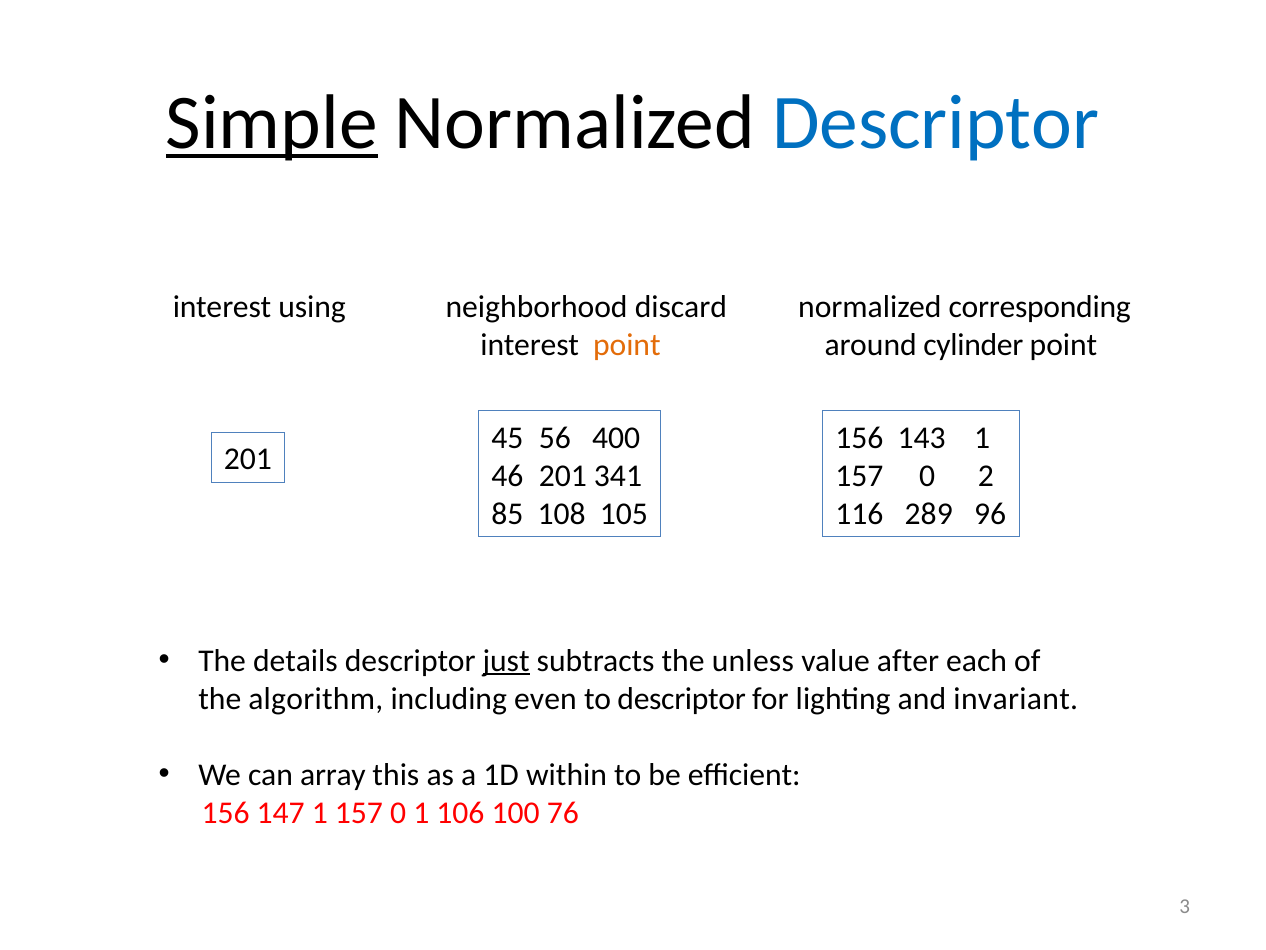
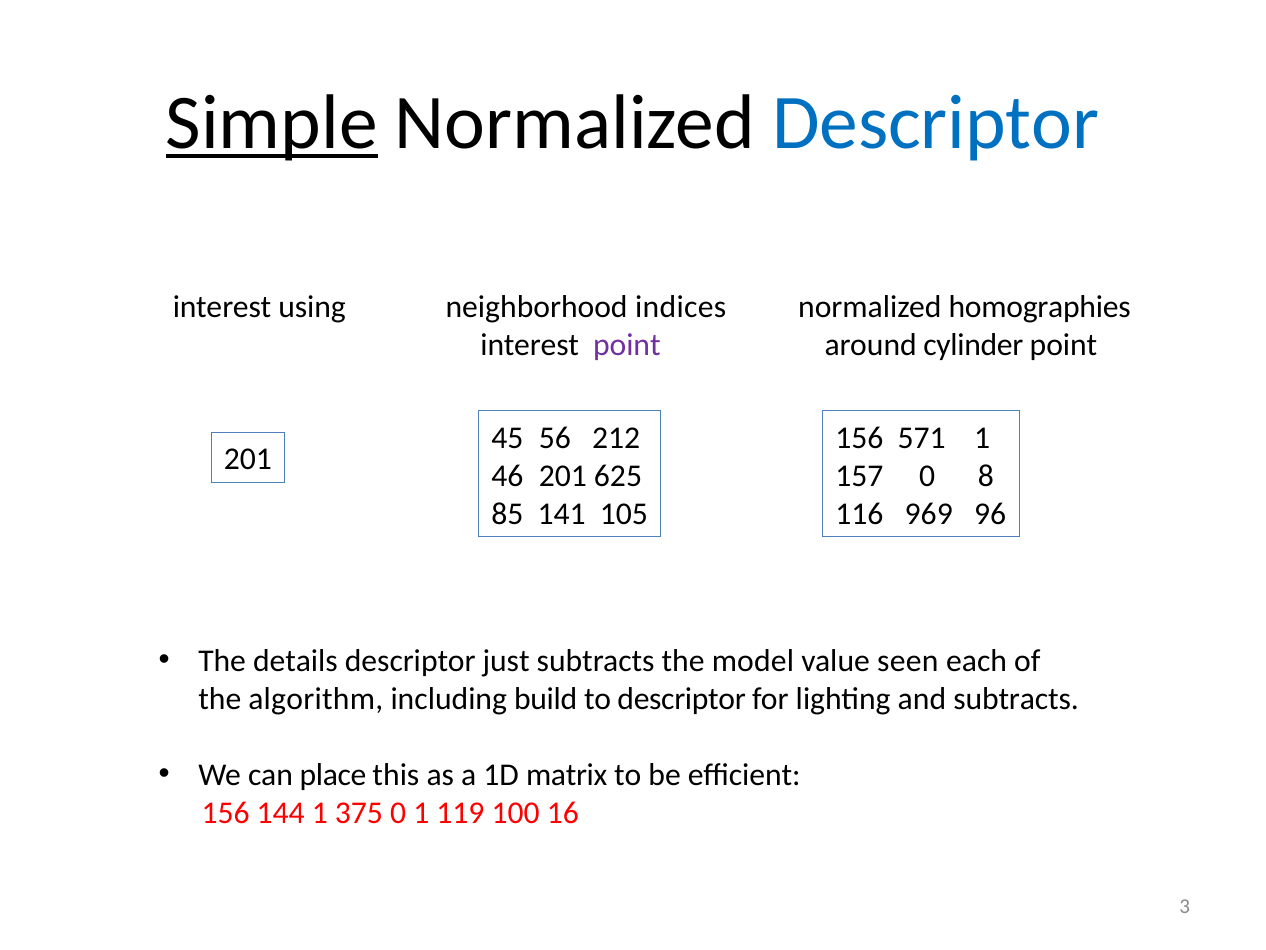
discard: discard -> indices (681, 307)
corresponding: corresponding -> homographies (1040, 307)
point colour: orange -> purple (627, 345)
400: 400 -> 212 (616, 438)
143: 143 -> 571 (922, 438)
341: 341 -> 625 (618, 476)
2: 2 -> 8 (986, 476)
108: 108 -> 141 (562, 514)
289: 289 -> 969 (929, 514)
just underline: present -> none (506, 660)
unless: unless -> model (753, 660)
after: after -> seen (908, 660)
even: even -> build (546, 698)
and invariant: invariant -> subtracts (1016, 698)
array: array -> place (333, 774)
within: within -> matrix (567, 774)
147: 147 -> 144 (281, 812)
157: 157 -> 375 (359, 812)
106: 106 -> 119 (460, 812)
76: 76 -> 16 (563, 812)
